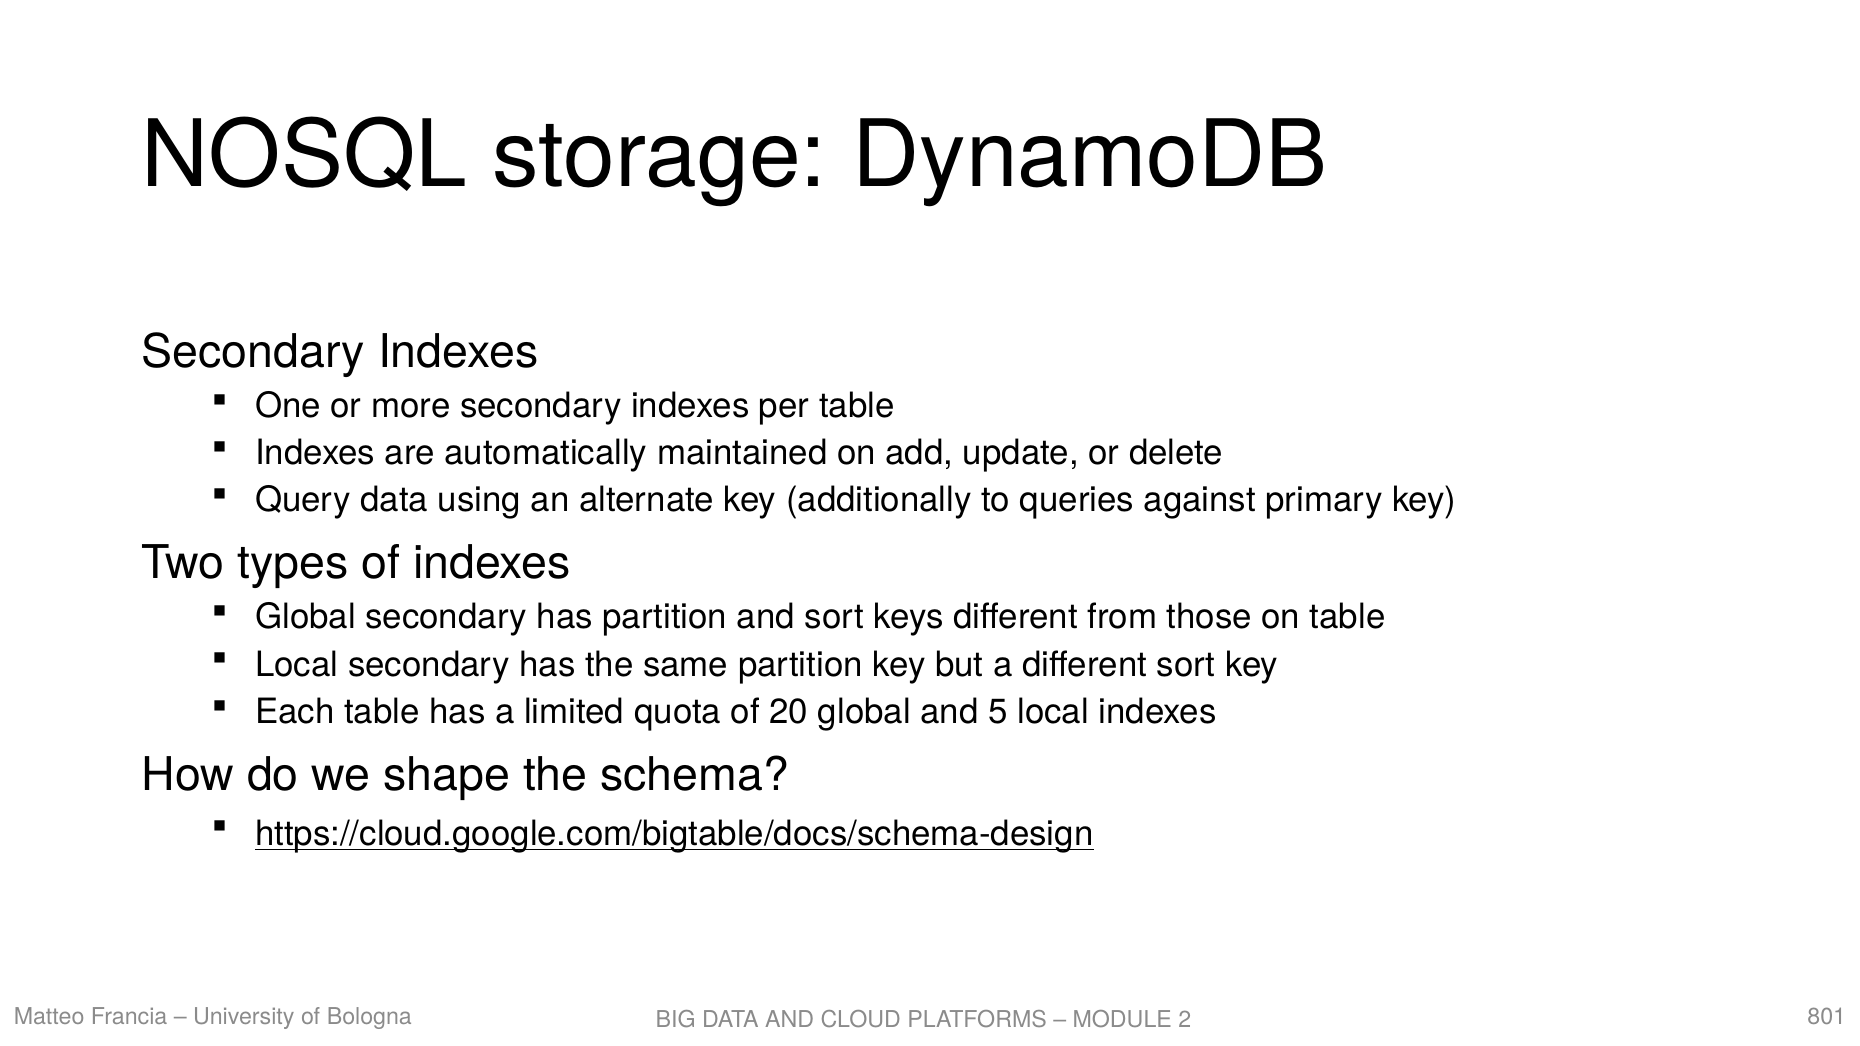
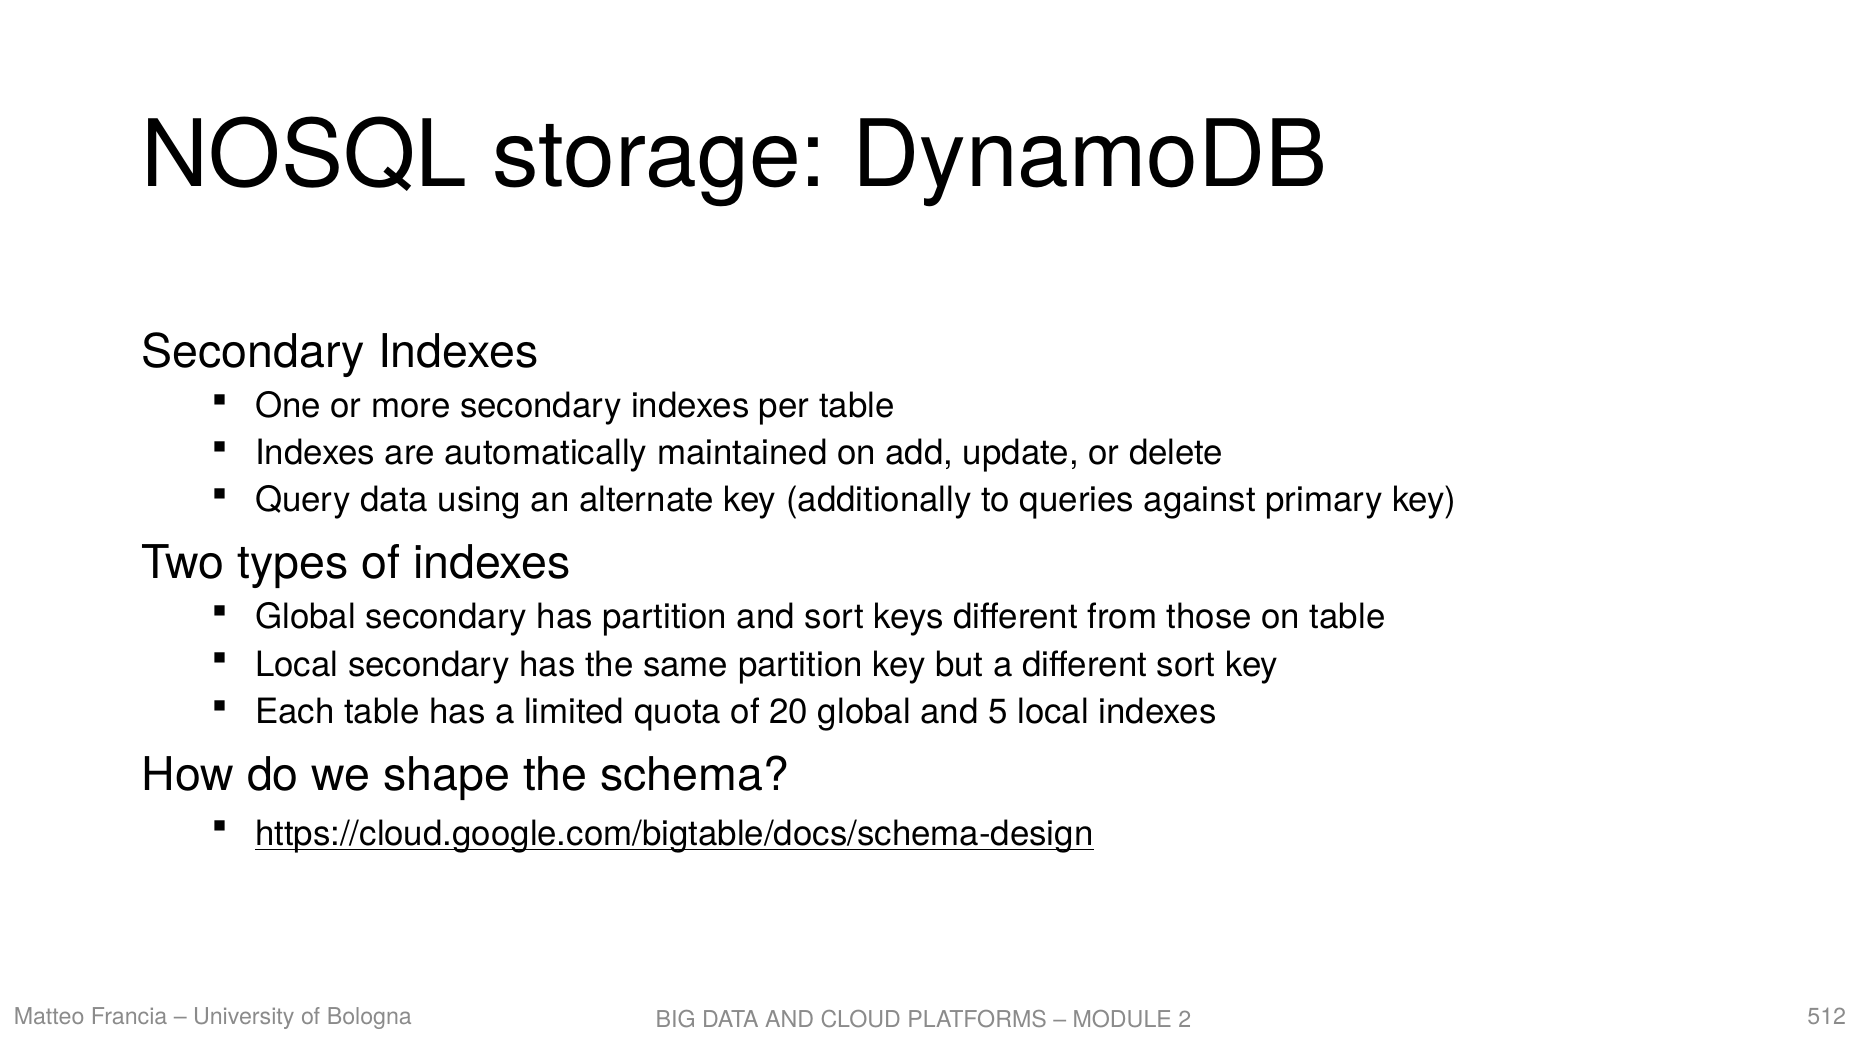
801: 801 -> 512 (1827, 1017)
